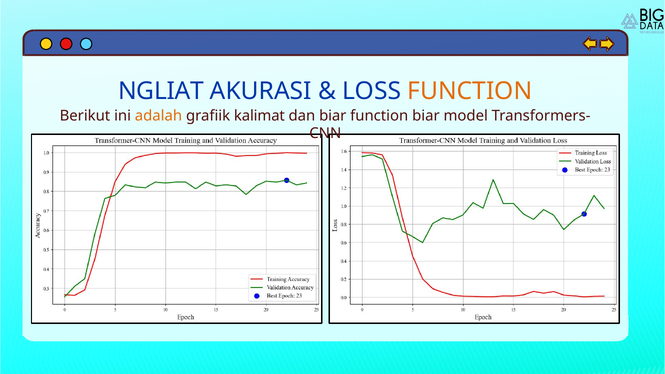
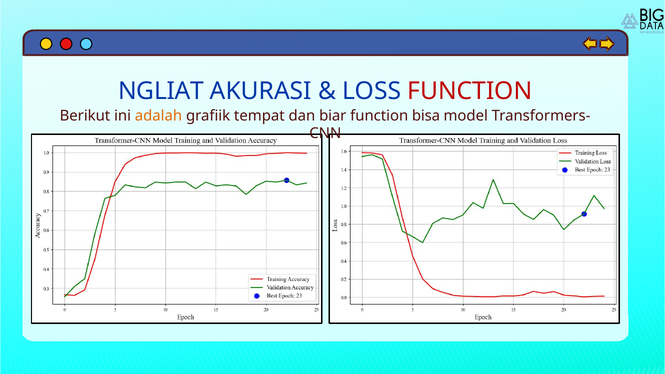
FUNCTION colour: orange -> red (470, 91)
kalimat: kalimat -> tempat (259, 116)
function biar: biar -> bisa (426, 116)
